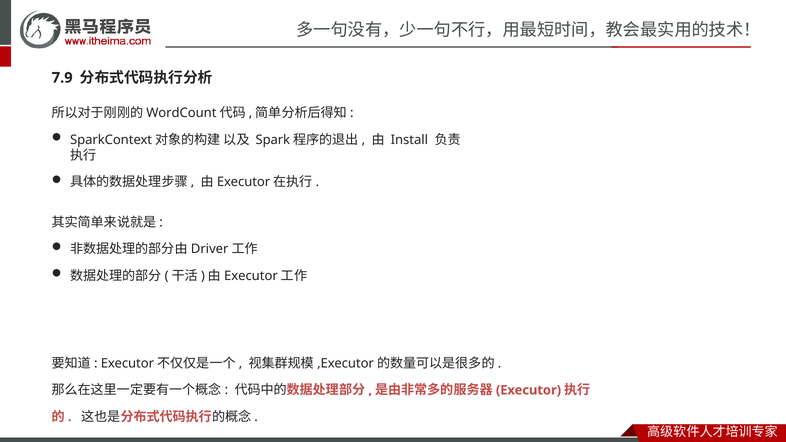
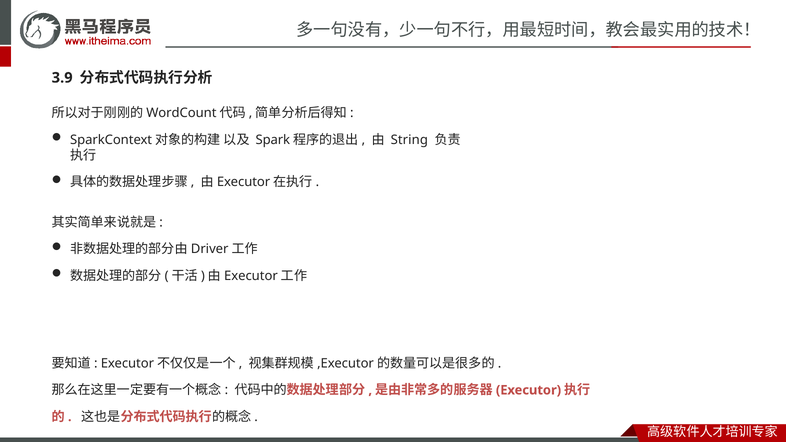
7.9: 7.9 -> 3.9 (62, 78)
Install: Install -> String (409, 140)
